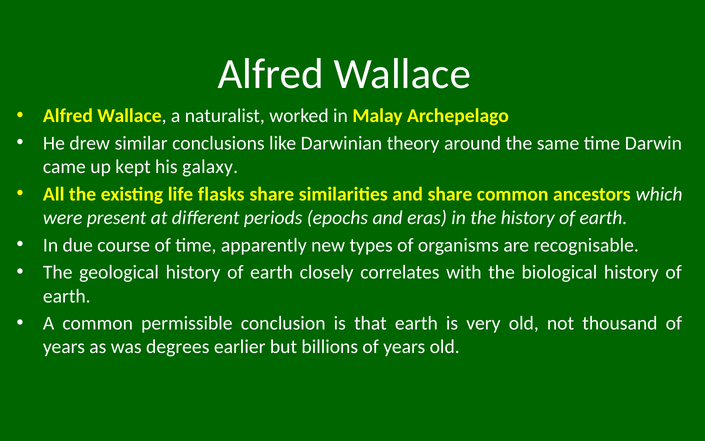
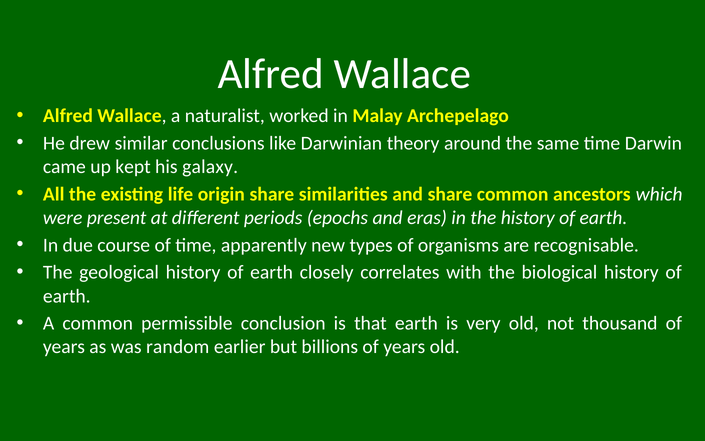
flasks: flasks -> origin (221, 194)
degrees: degrees -> random (178, 347)
